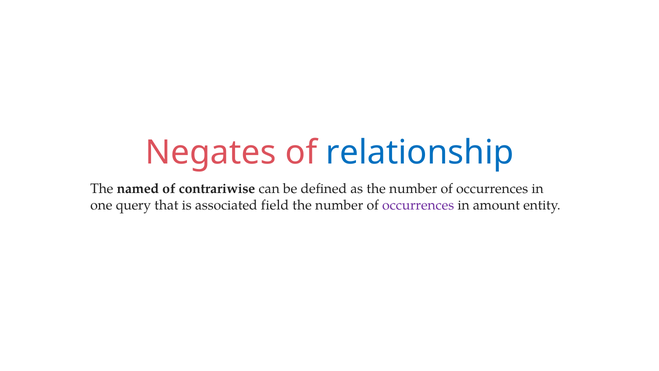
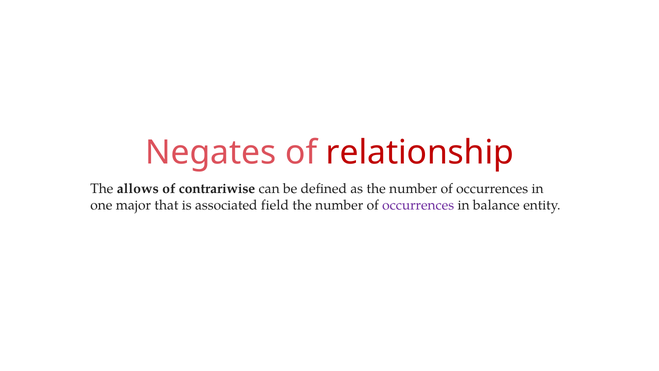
relationship colour: blue -> red (420, 153)
named: named -> allows (138, 189)
query: query -> major (133, 205)
amount: amount -> balance (496, 205)
